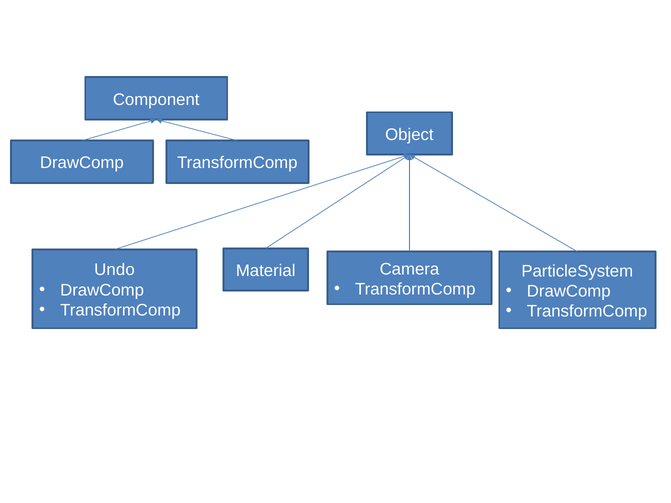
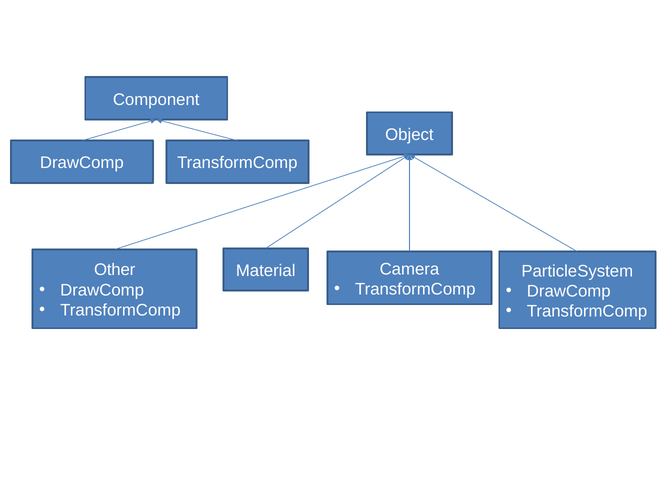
Undo: Undo -> Other (115, 270)
